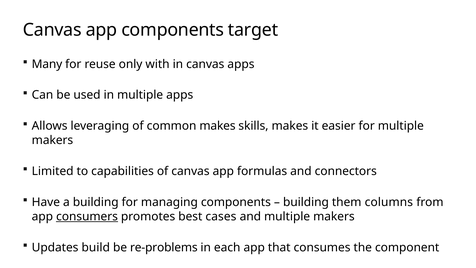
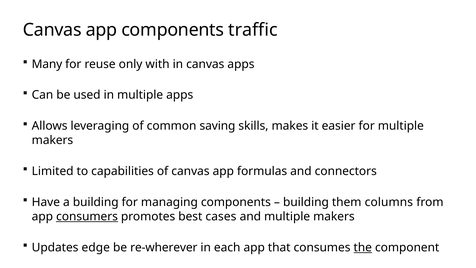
target: target -> traffic (253, 30)
common makes: makes -> saving (217, 126)
build: build -> edge (96, 247)
re-problems: re-problems -> re-wherever (164, 247)
the underline: none -> present (363, 247)
